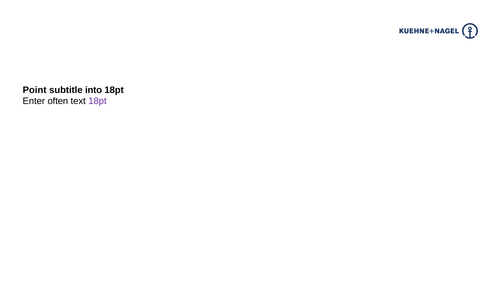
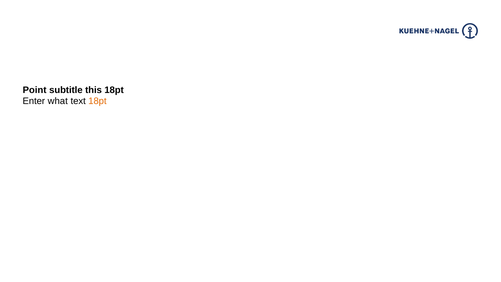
into: into -> this (94, 90)
often: often -> what (58, 101)
18pt colour: purple -> orange (97, 101)
